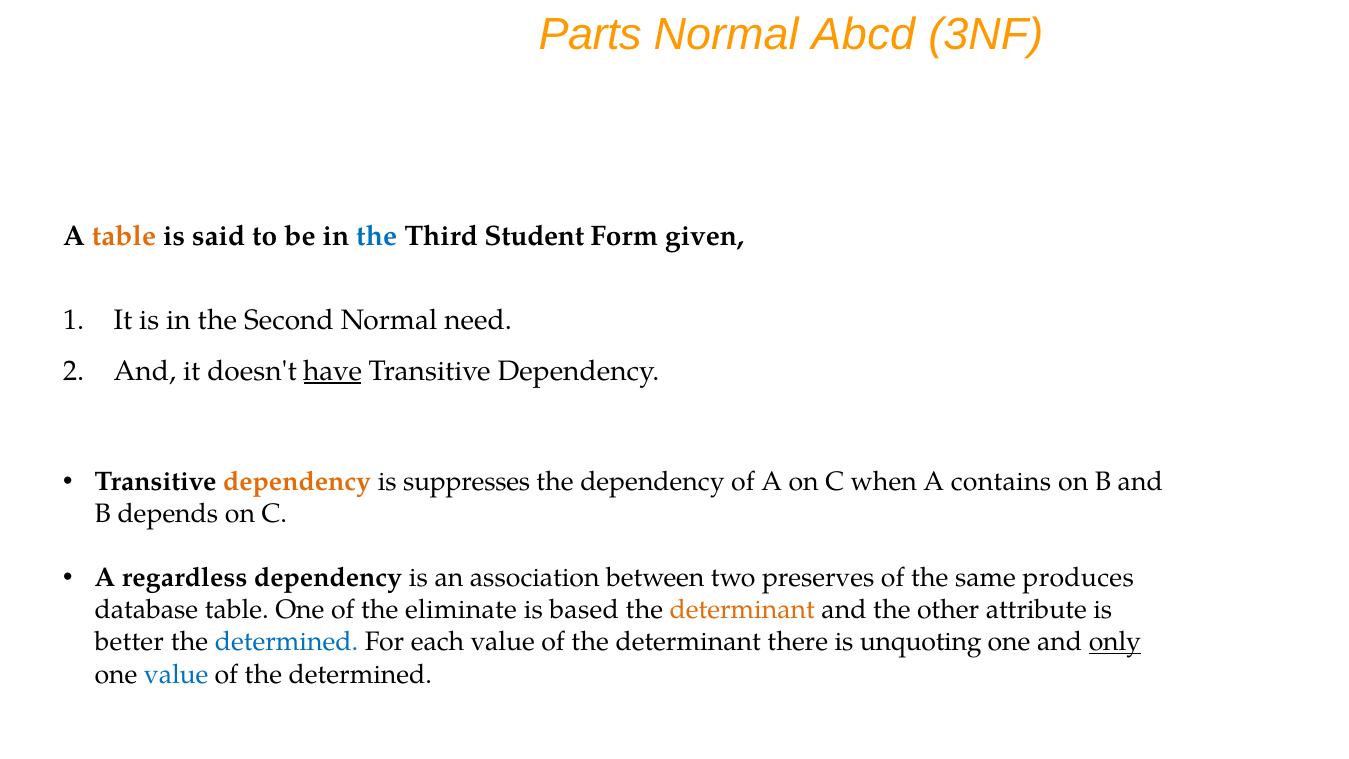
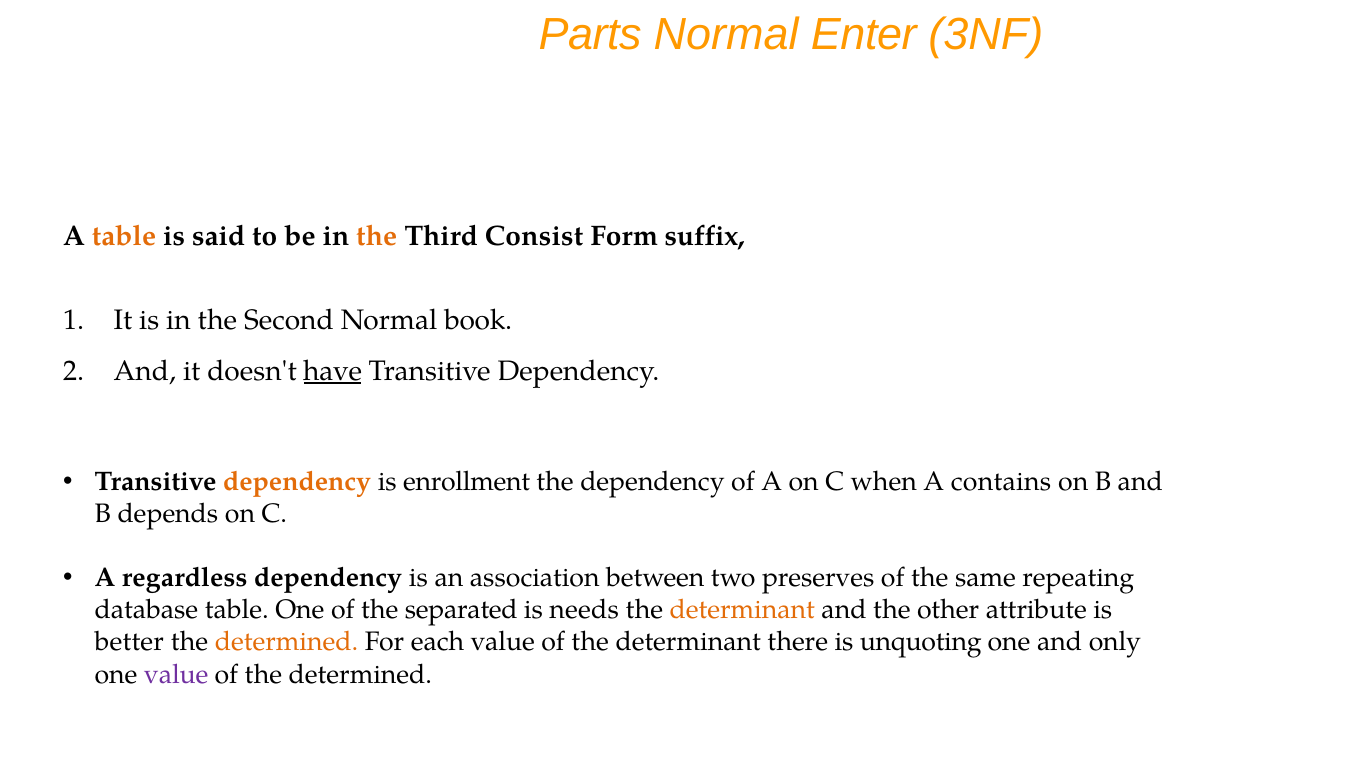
Abcd: Abcd -> Enter (864, 35)
the colour: blue -> orange (377, 236)
Student: Student -> Consist (534, 236)
given: given -> suffix (705, 236)
need: need -> book (478, 320)
suppresses: suppresses -> enrollment (467, 482)
produces: produces -> repeating (1078, 578)
eliminate: eliminate -> separated (461, 610)
based: based -> needs (584, 610)
determined colour: blue -> orange (287, 642)
only underline: present -> none (1115, 642)
value colour: blue -> purple (176, 674)
